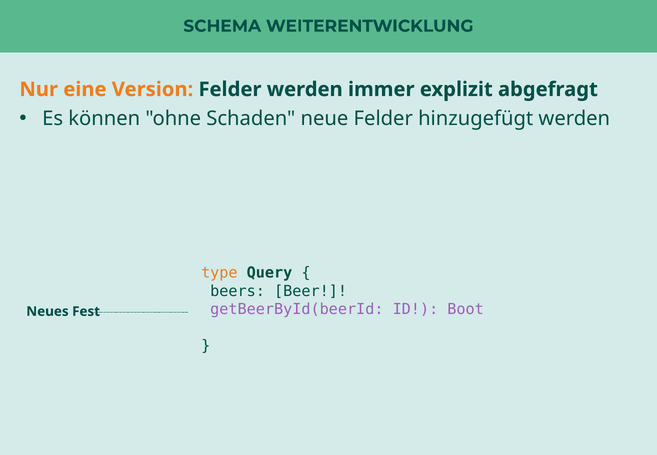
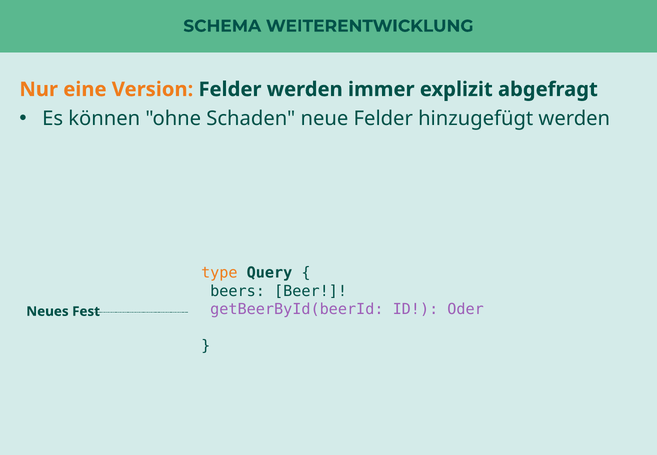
Boot: Boot -> Oder (466, 309)
